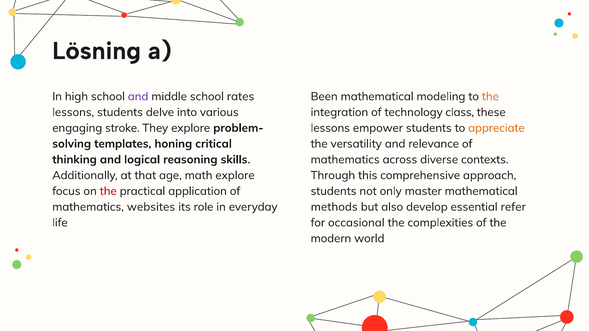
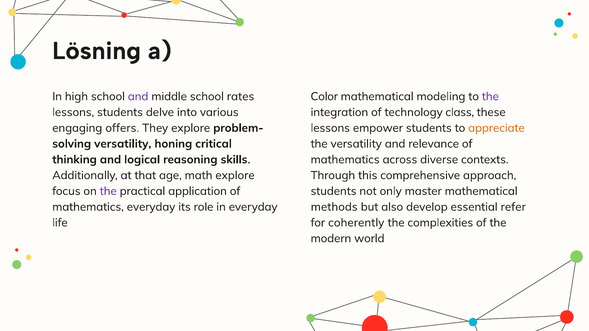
Been: Been -> Color (324, 97)
the colour: orange -> purple (490, 97)
stroke: stroke -> offers (122, 128)
templates: templates -> versatility (123, 144)
the colour: red -> purple (108, 191)
mathematics websites: websites -> everyday (151, 207)
occasional: occasional -> coherently (356, 223)
